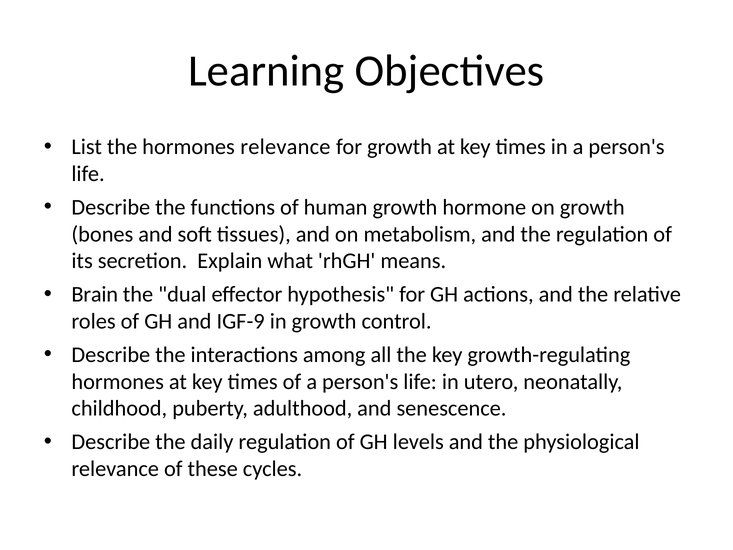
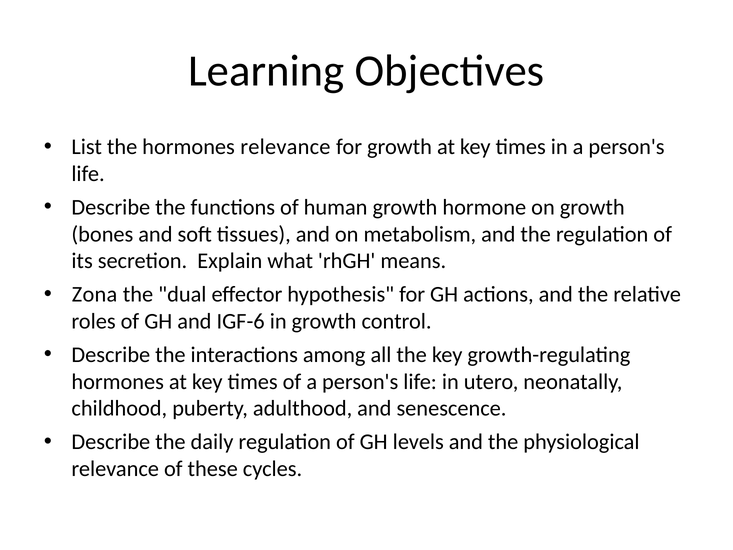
Brain: Brain -> Zona (95, 294)
IGF-9: IGF-9 -> IGF-6 (241, 321)
